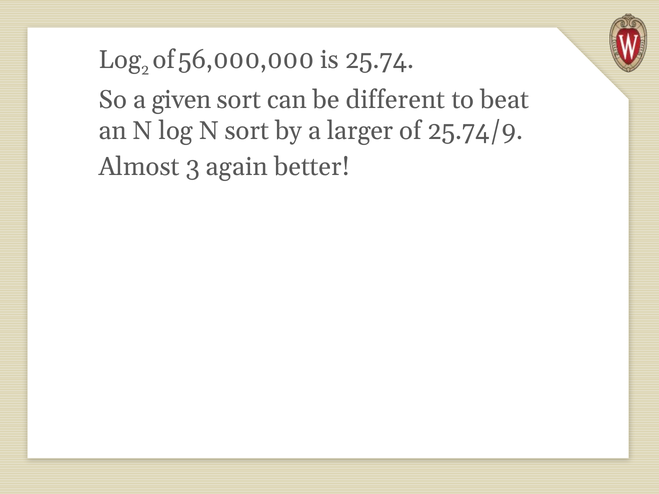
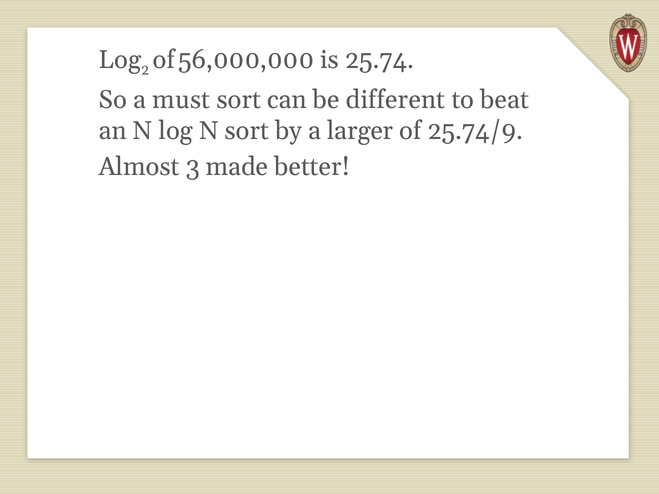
given: given -> must (181, 100)
again: again -> made (237, 167)
